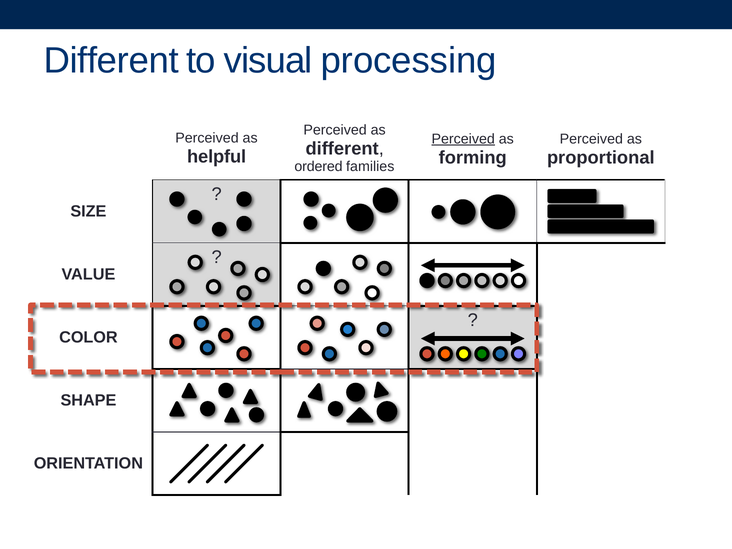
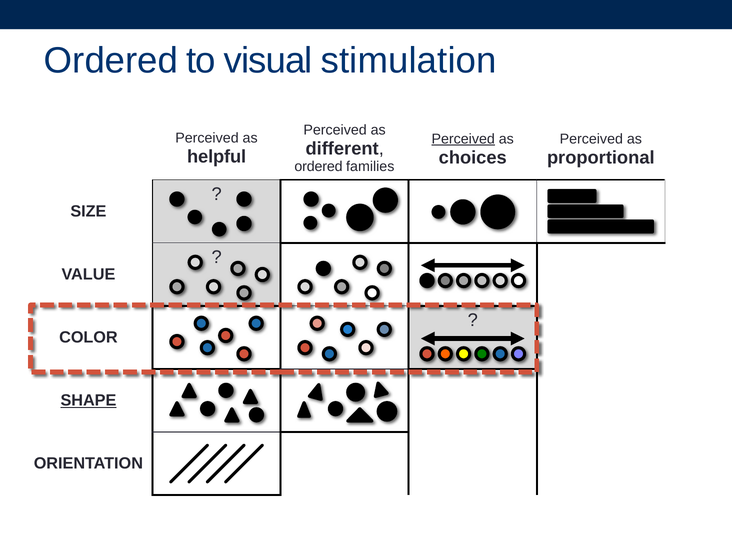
Different: Different -> Ordered (111, 60)
processing: processing -> stimulation (409, 60)
forming: forming -> choices (473, 158)
SHAPE underline: none -> present (88, 401)
